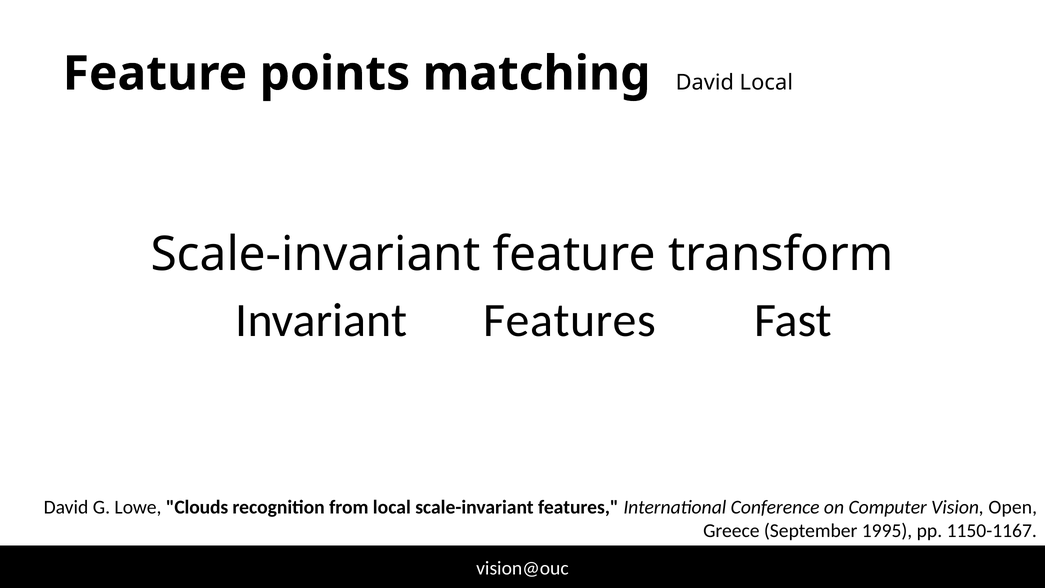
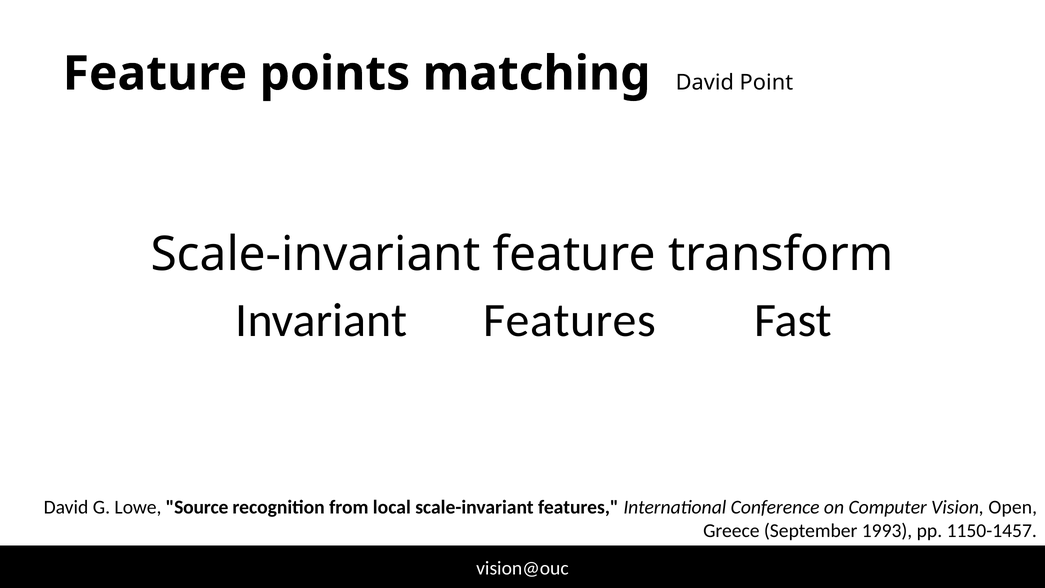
David Local: Local -> Point (766, 82)
Clouds: Clouds -> Source (197, 507)
1995: 1995 -> 1993 (887, 531)
1150-1167: 1150-1167 -> 1150-1457 (992, 531)
